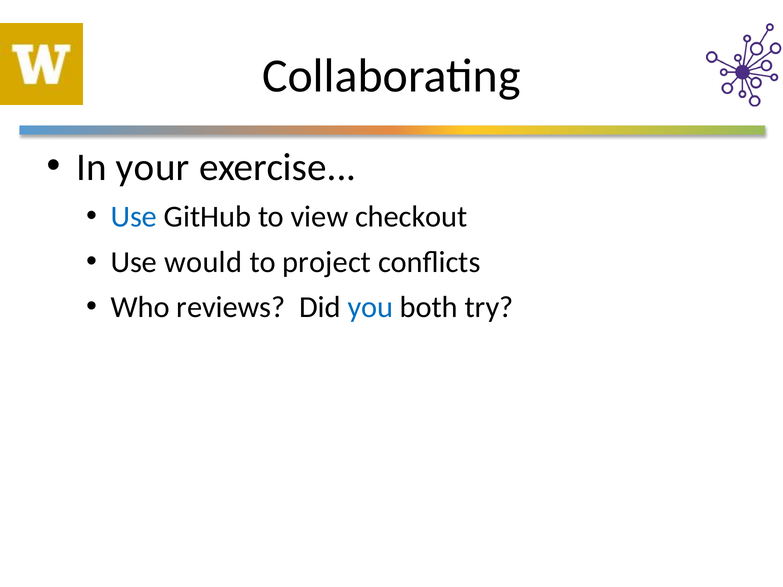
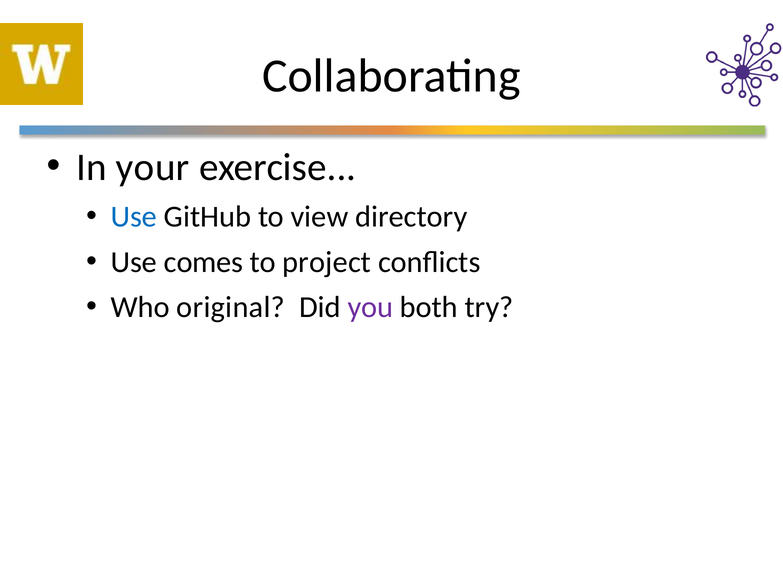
checkout: checkout -> directory (411, 217)
would: would -> comes (204, 262)
reviews: reviews -> original (231, 308)
you colour: blue -> purple (370, 308)
